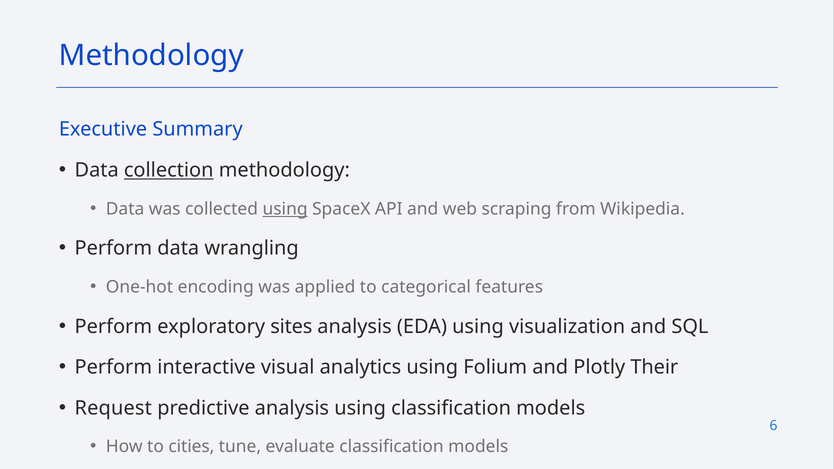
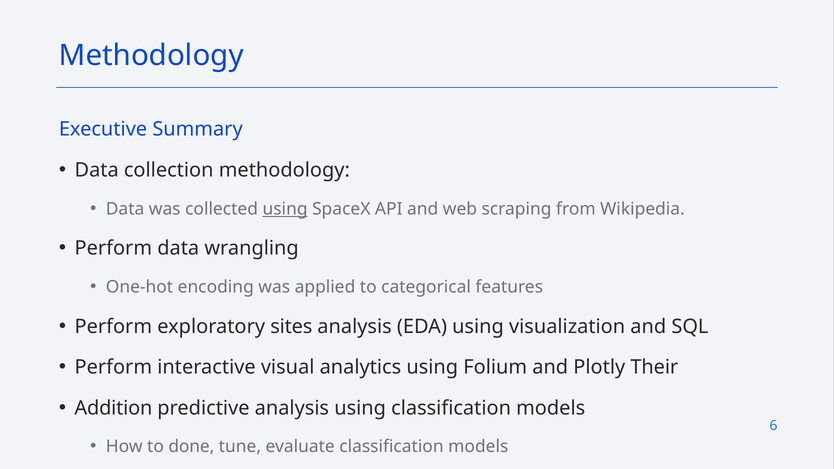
collection underline: present -> none (169, 170)
Request: Request -> Addition (113, 408)
cities: cities -> done (191, 447)
